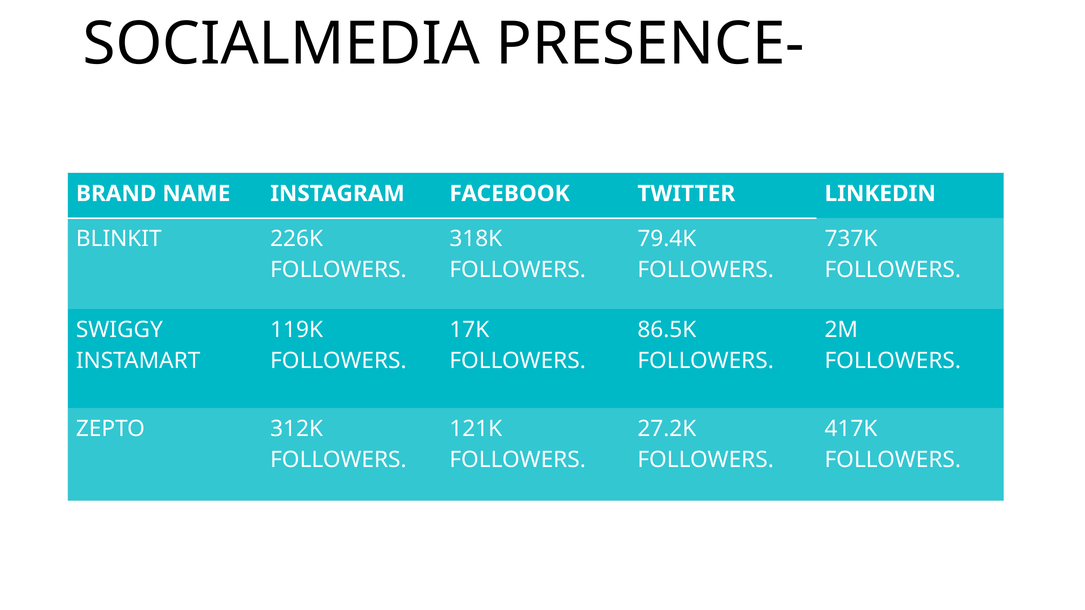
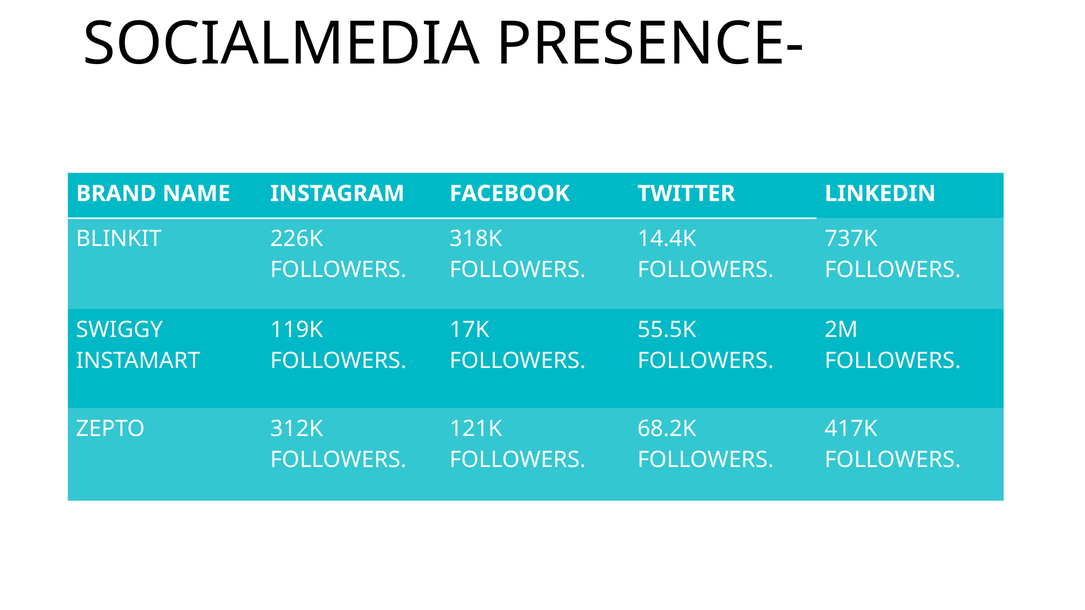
79.4K: 79.4K -> 14.4K (667, 239)
86.5K: 86.5K -> 55.5K (667, 330)
27.2K: 27.2K -> 68.2K (667, 429)
